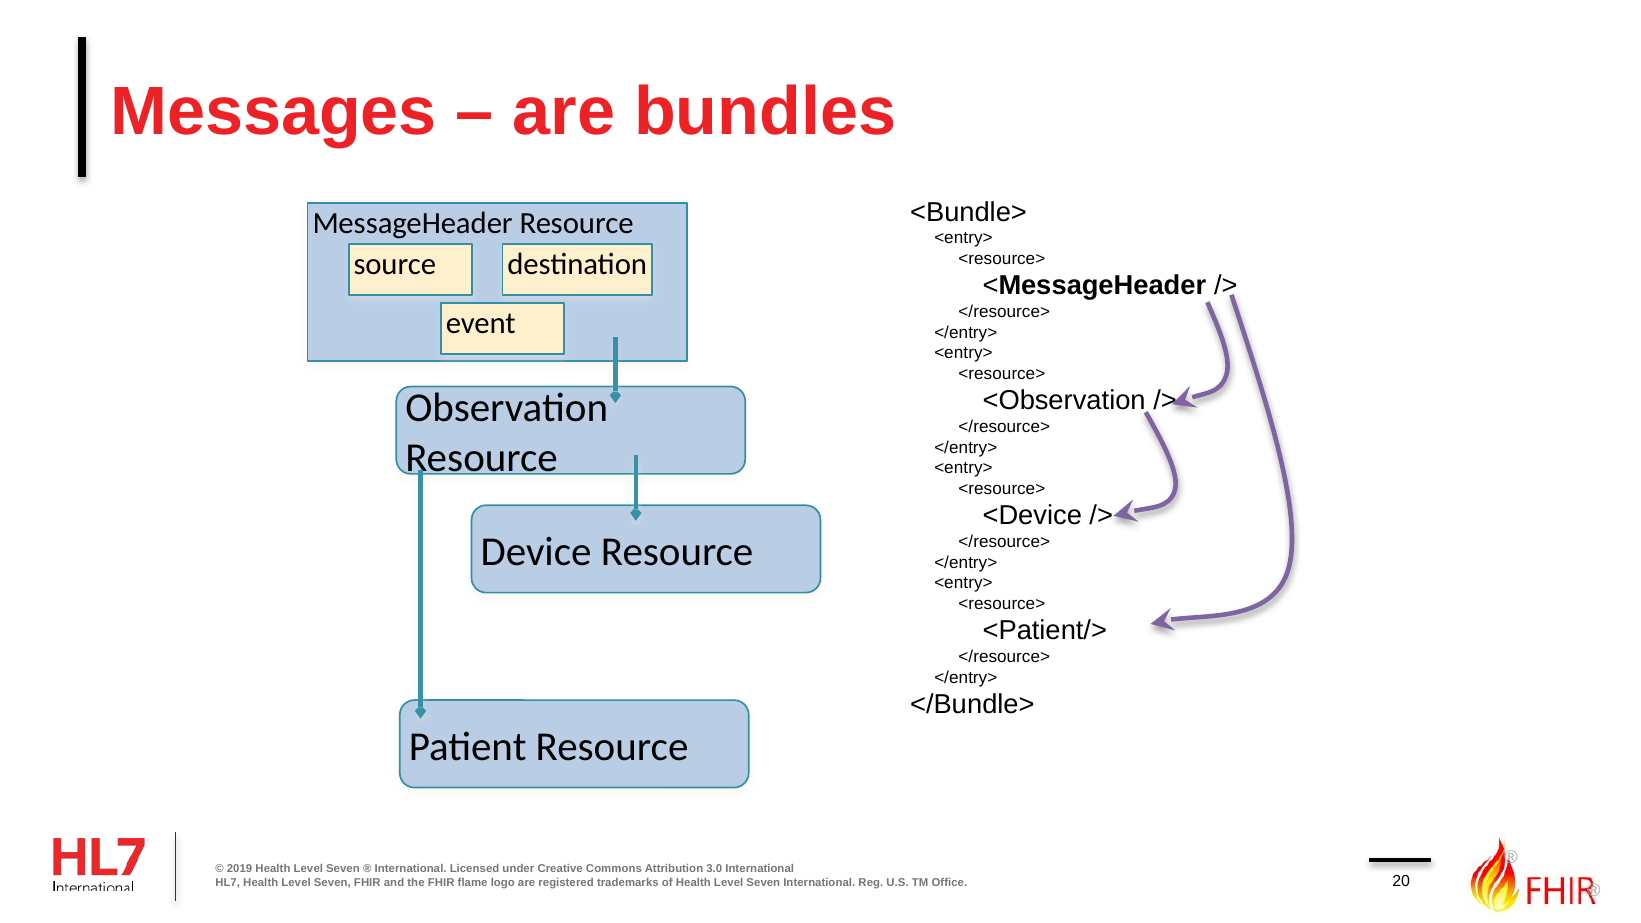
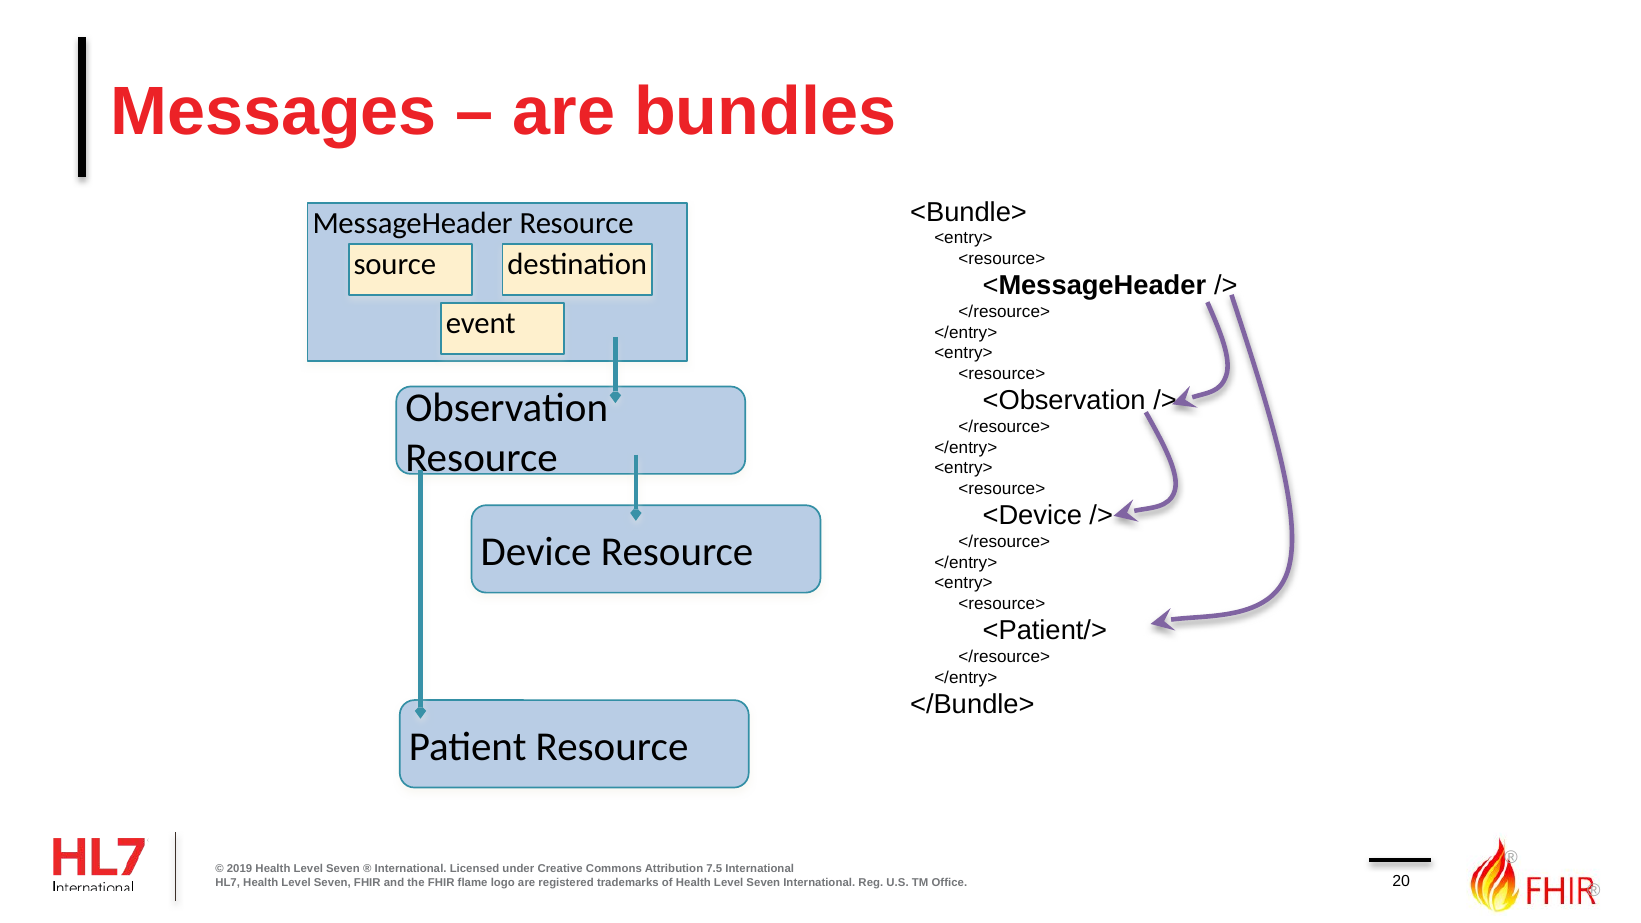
3.0: 3.0 -> 7.5 (714, 869)
